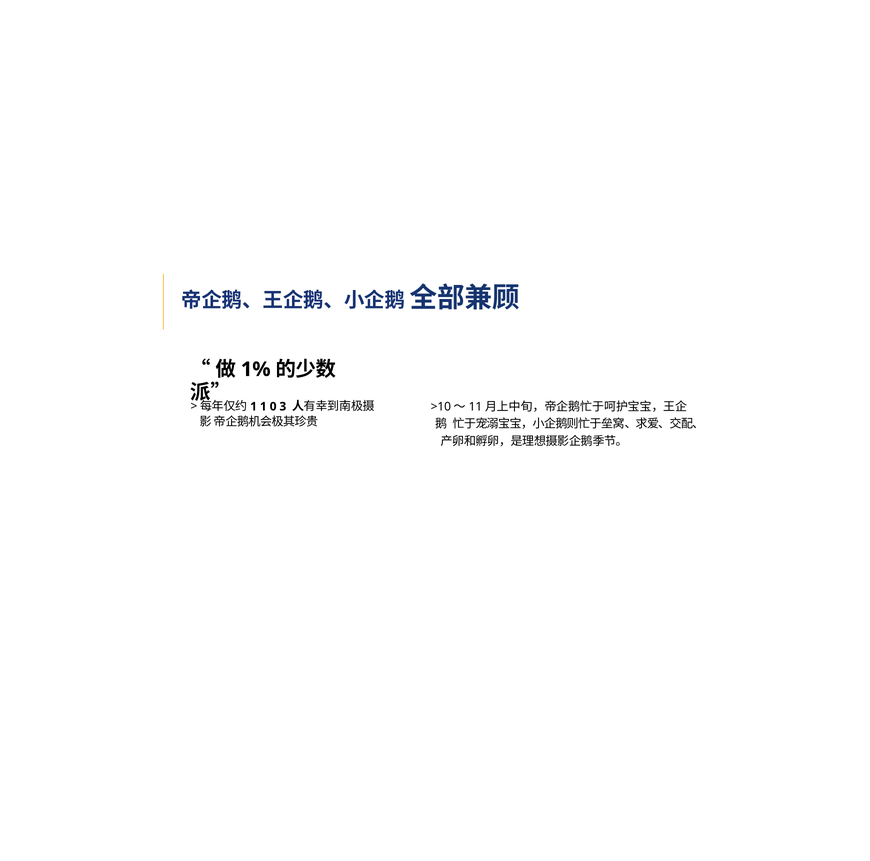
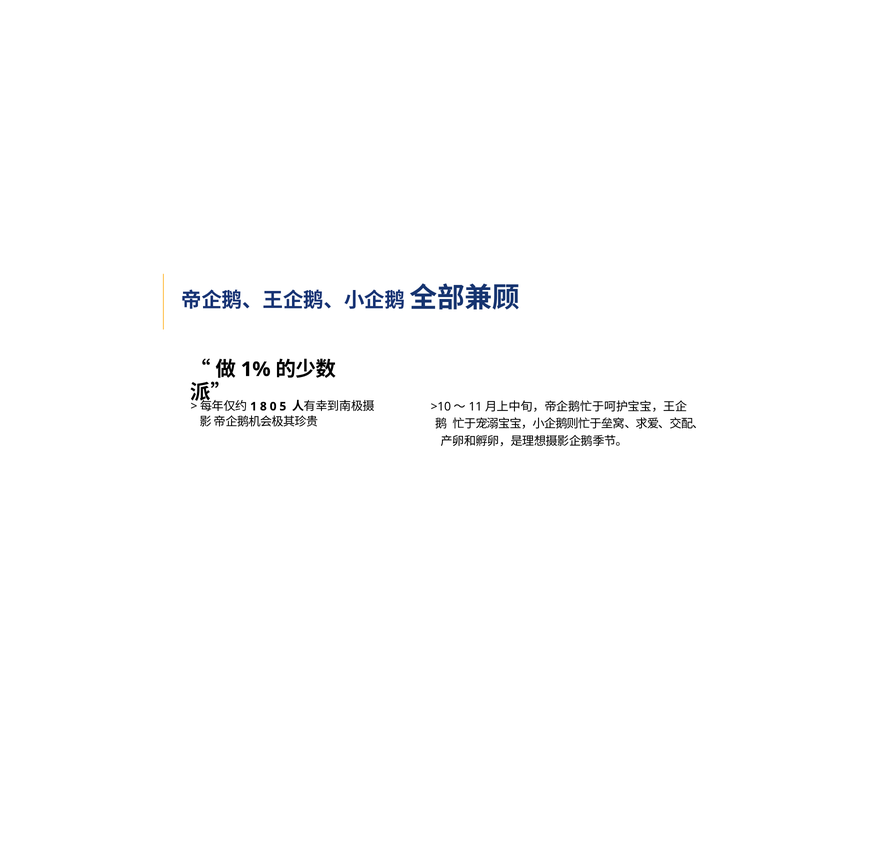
1: 1 -> 8 (263, 406)
3: 3 -> 5 (283, 406)
